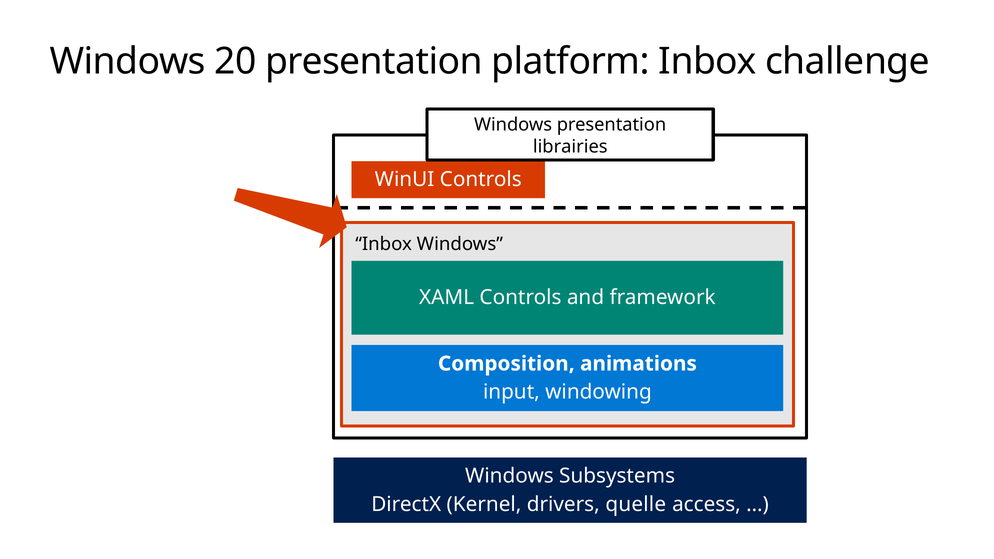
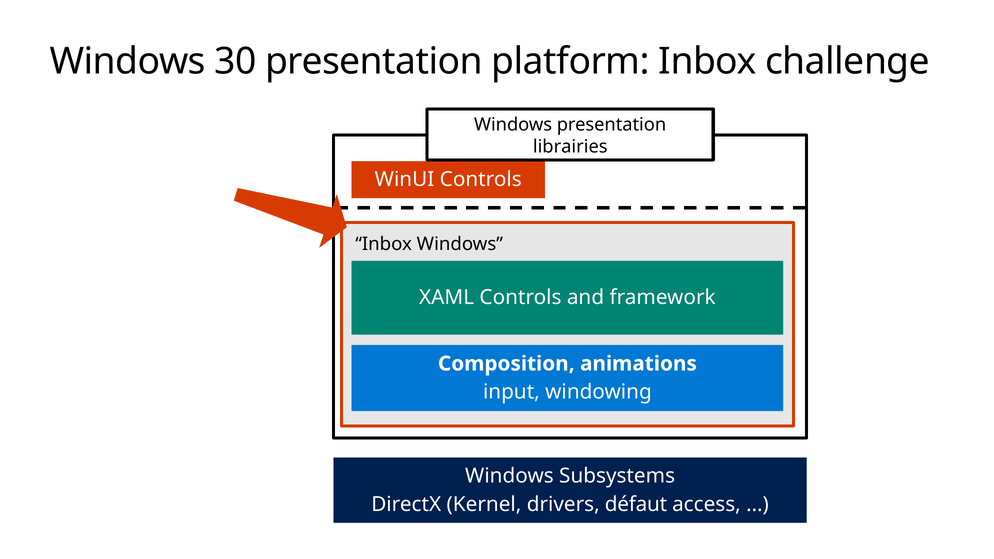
20: 20 -> 30 (235, 61)
quelle: quelle -> défaut (636, 504)
